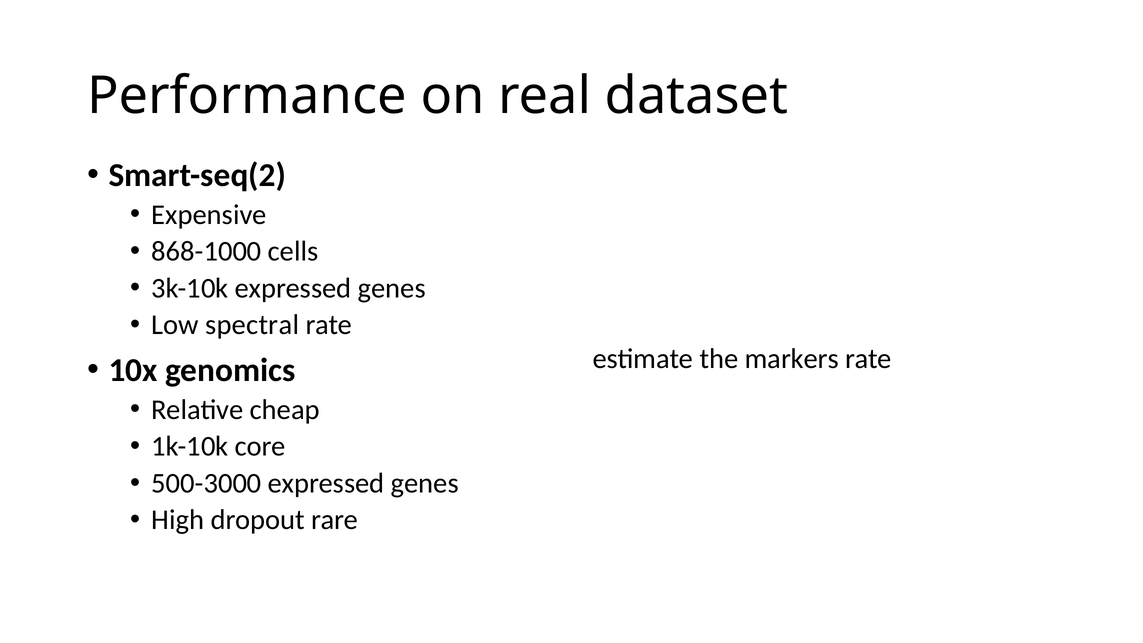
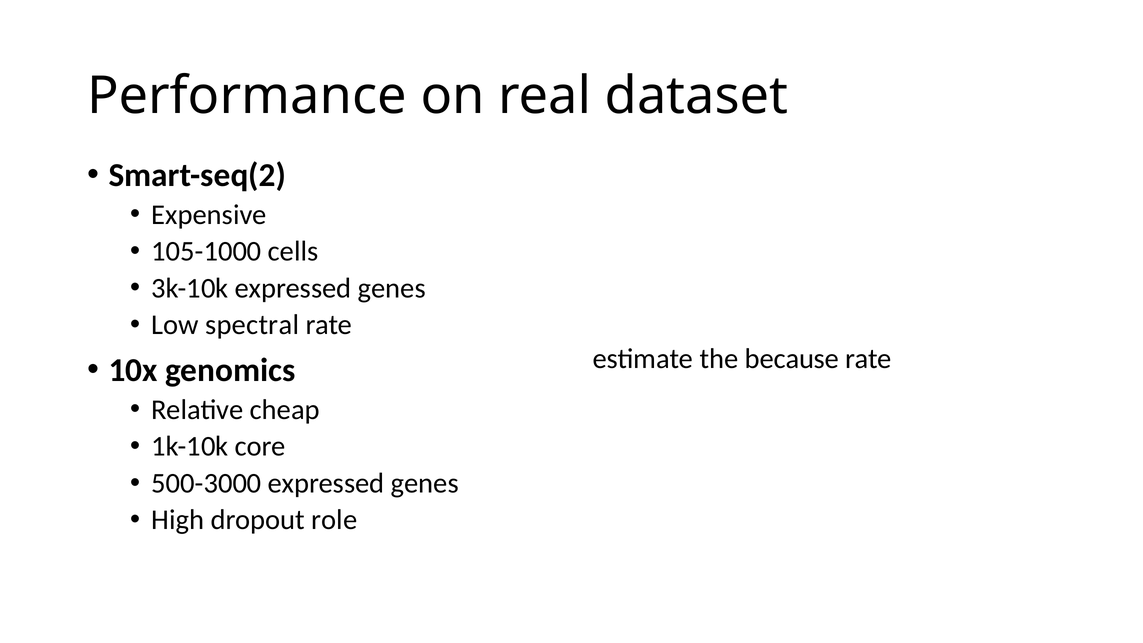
868-1000: 868-1000 -> 105-1000 (206, 251)
markers: markers -> because (792, 359)
rare: rare -> role (334, 520)
